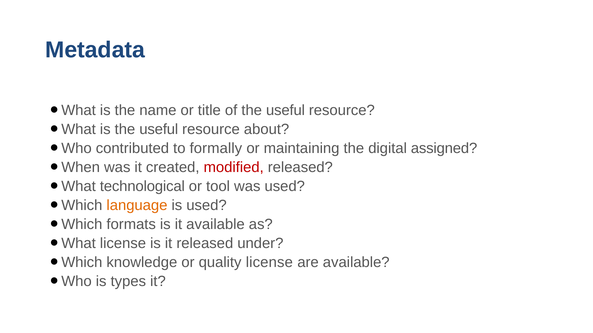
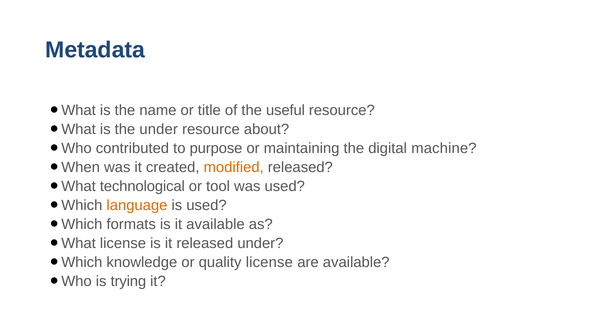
is the useful: useful -> under (159, 130)
formally: formally -> purpose (216, 149)
assigned: assigned -> machine (444, 149)
modified colour: red -> orange (234, 168)
types: types -> trying (128, 282)
